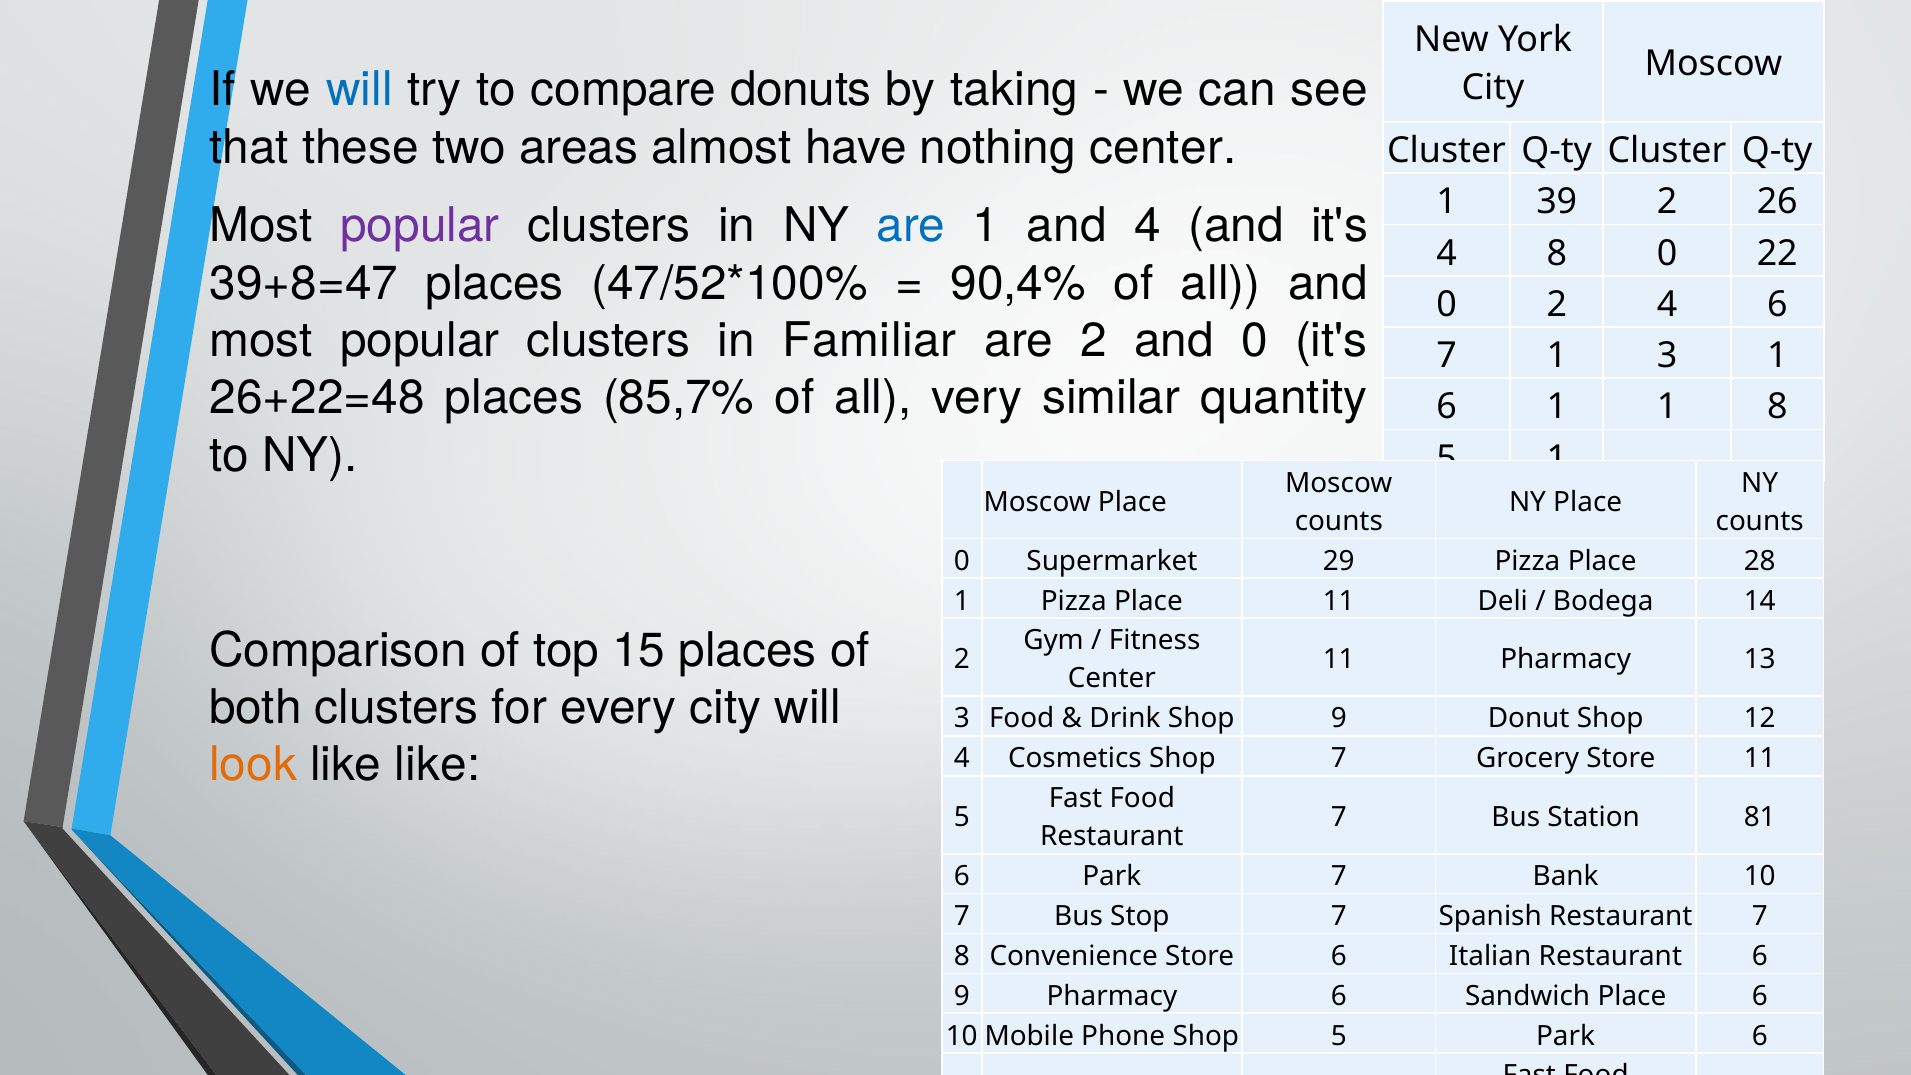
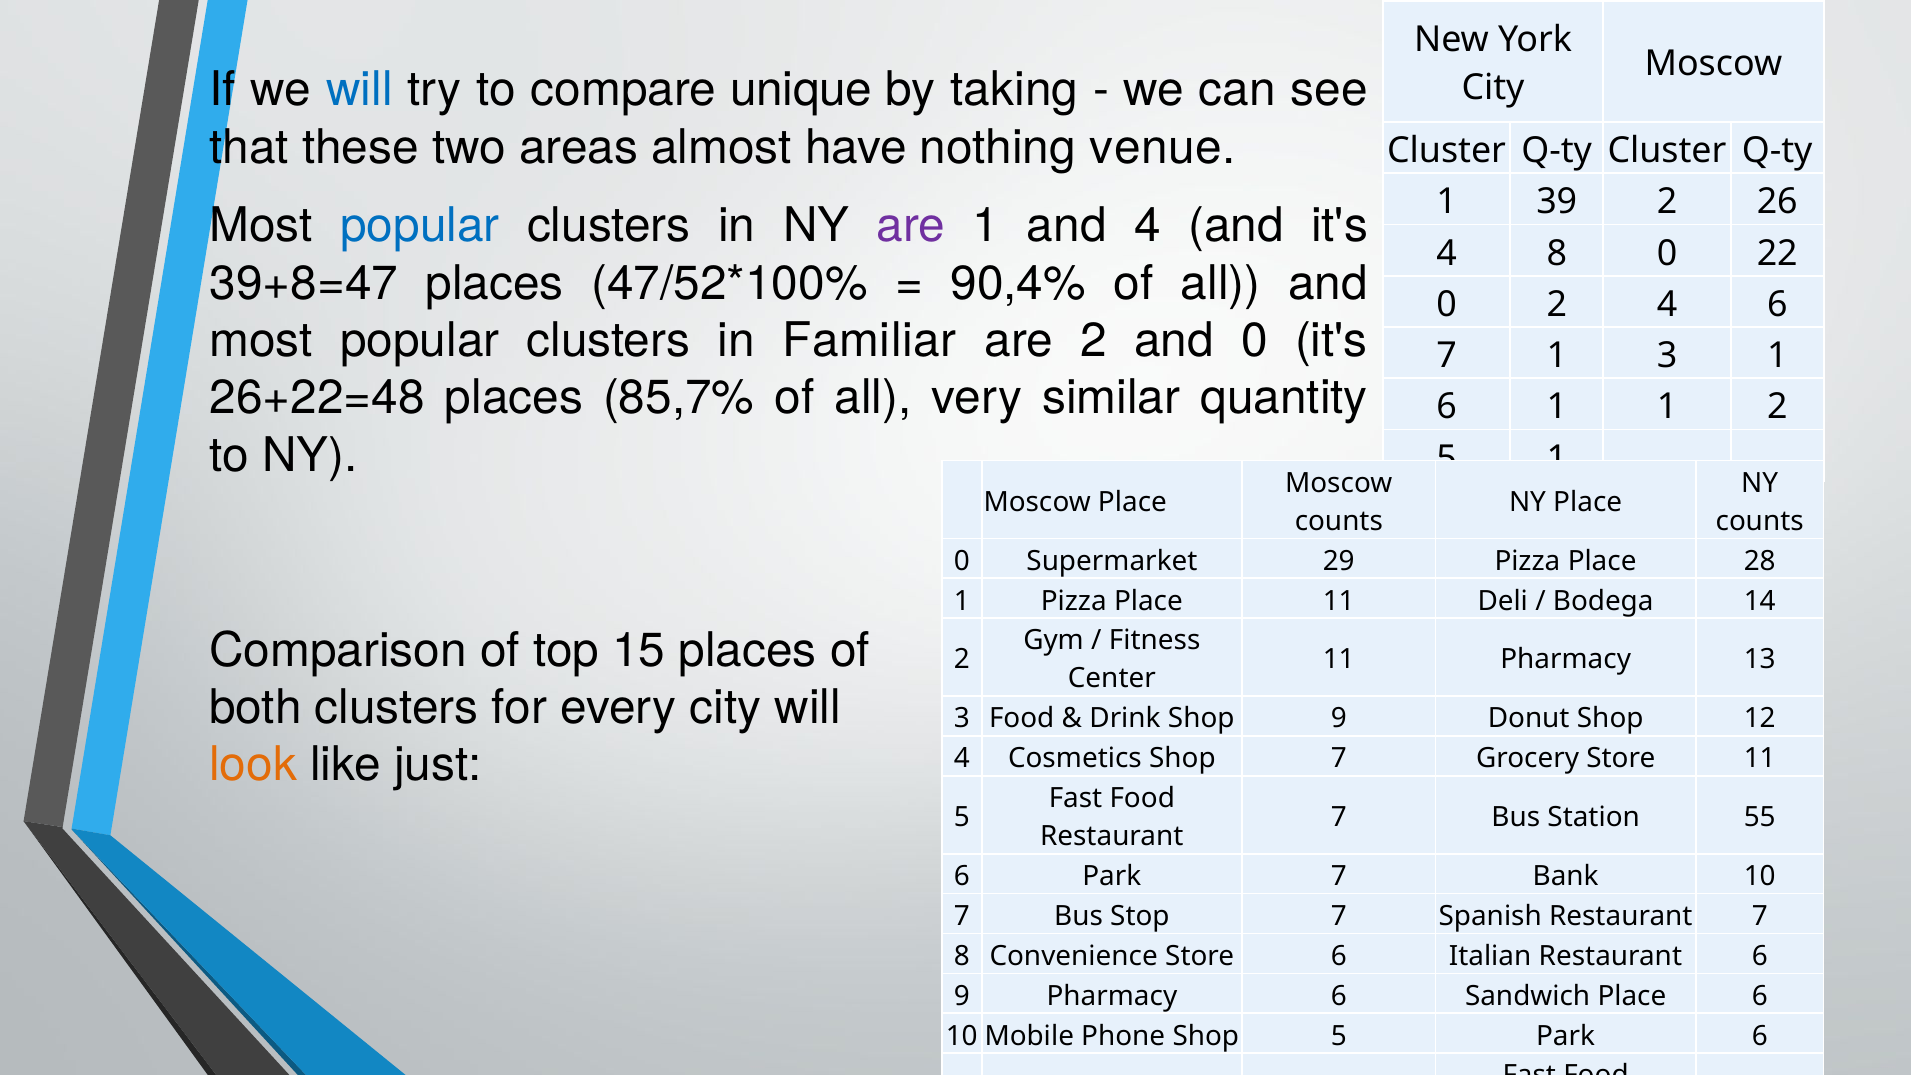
donuts: donuts -> unique (801, 90)
nothing center: center -> venue (1163, 147)
popular colour: purple -> blue (420, 226)
are colour: blue -> purple (911, 226)
1 8: 8 -> 2 (1777, 407)
like like: like -> just (438, 765)
81: 81 -> 55 (1760, 817)
